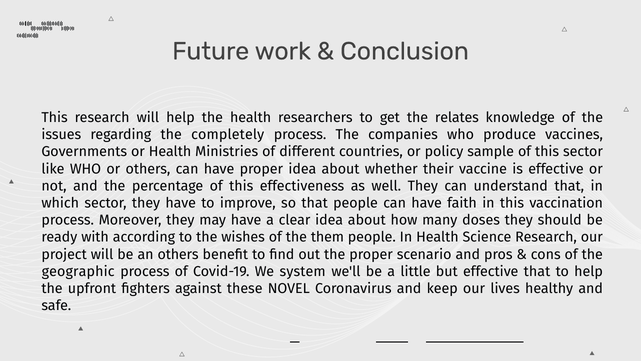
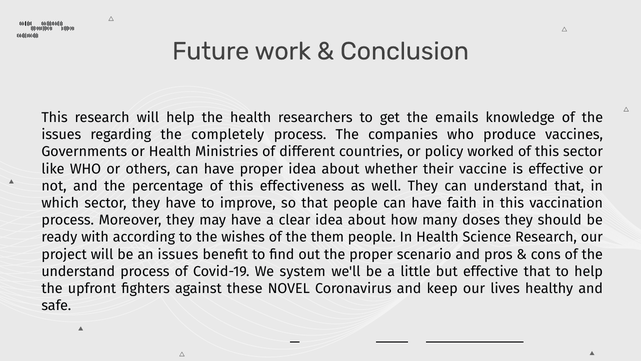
relates: relates -> emails (457, 117)
sample: sample -> worked (491, 152)
an others: others -> issues (178, 254)
geographic: geographic -> understand (78, 271)
